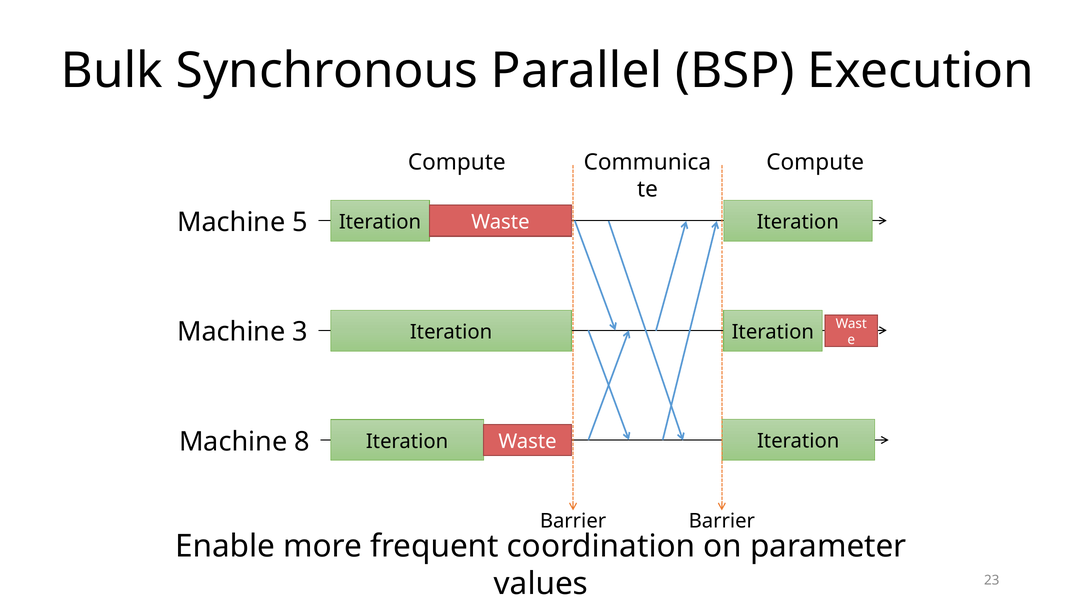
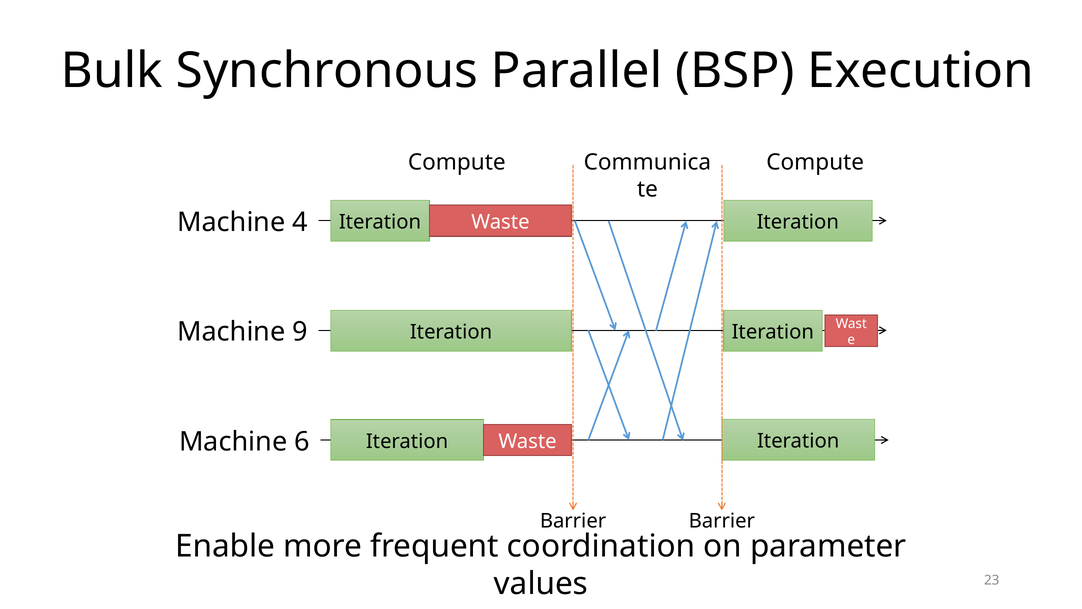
5: 5 -> 4 (300, 222)
3: 3 -> 9 (300, 332)
8: 8 -> 6 (302, 441)
